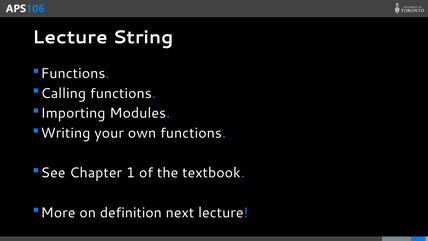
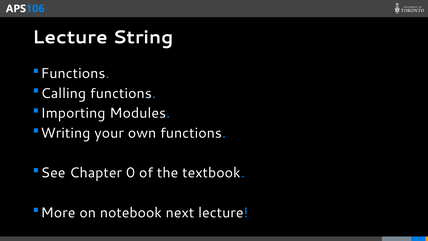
1: 1 -> 0 (131, 173)
definition: definition -> notebook (131, 212)
